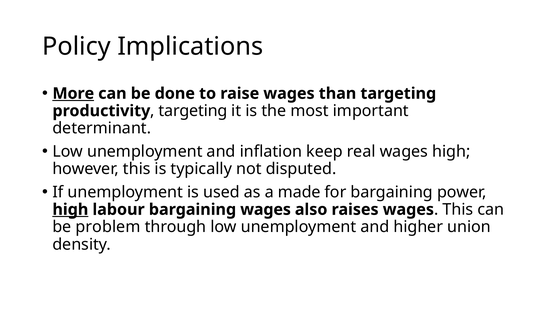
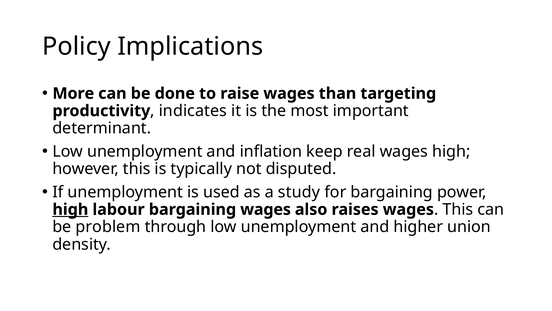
More underline: present -> none (73, 93)
targeting: targeting -> indicates (193, 111)
made: made -> study (299, 192)
